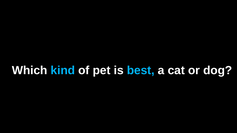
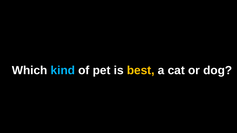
best colour: light blue -> yellow (141, 71)
